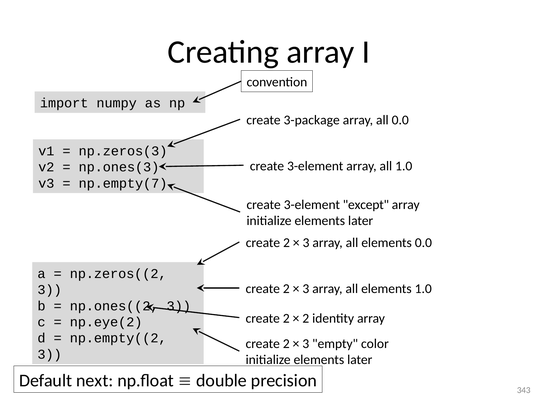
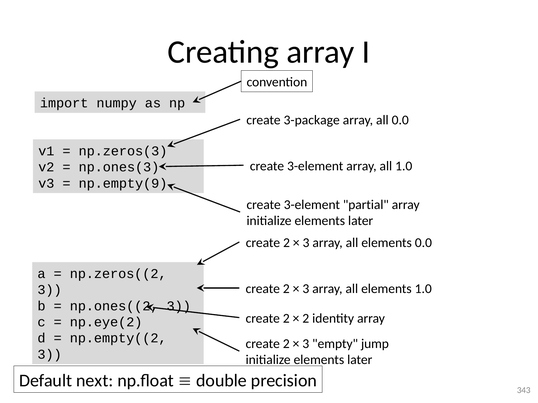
np.empty(7: np.empty(7 -> np.empty(9 (123, 184)
except: except -> partial (366, 205)
color: color -> jump (375, 344)
